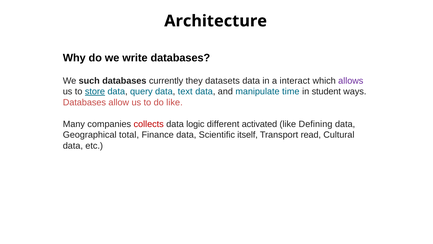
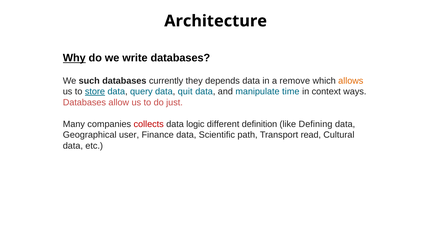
Why underline: none -> present (74, 58)
datasets: datasets -> depends (223, 81)
interact: interact -> remove (295, 81)
allows colour: purple -> orange (351, 81)
text: text -> quit (185, 91)
student: student -> context (326, 91)
do like: like -> just (175, 102)
activated: activated -> definition (259, 124)
total: total -> user (129, 135)
itself: itself -> path (248, 135)
